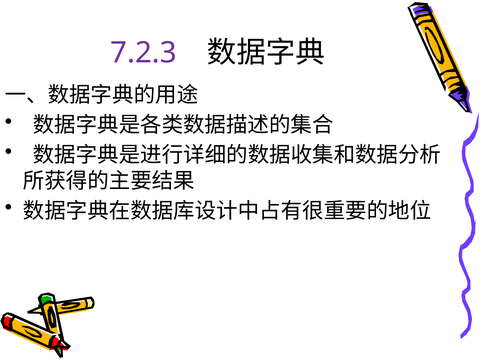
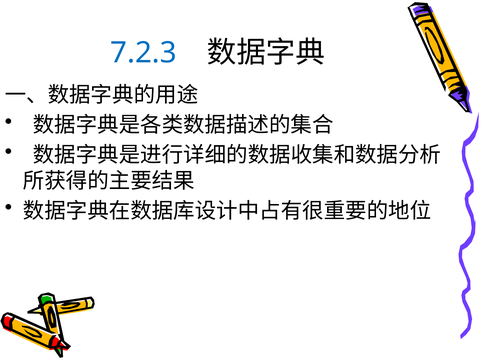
7.2.3 colour: purple -> blue (143, 53)
